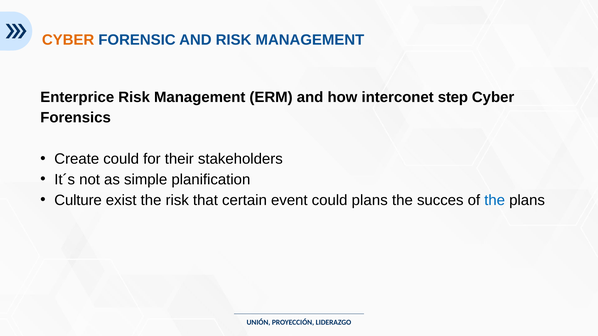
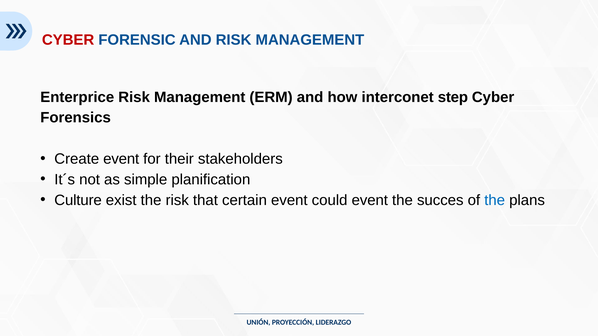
CYBER colour: orange -> red (68, 40)
Create could: could -> event (121, 159)
could plans: plans -> event (370, 200)
